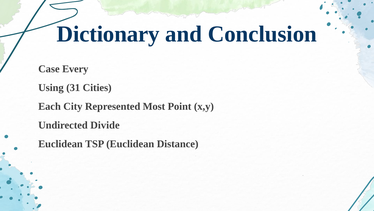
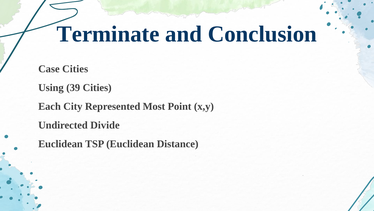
Dictionary: Dictionary -> Terminate (108, 34)
Case Every: Every -> Cities (75, 69)
31: 31 -> 39 (73, 88)
